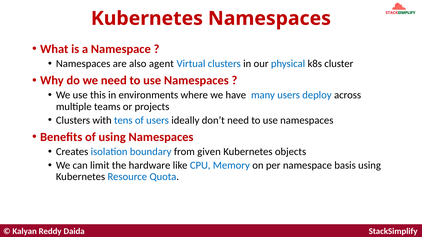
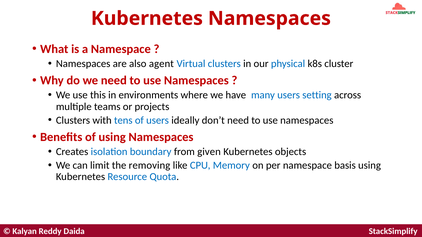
deploy: deploy -> setting (317, 95)
hardware: hardware -> removing (149, 166)
